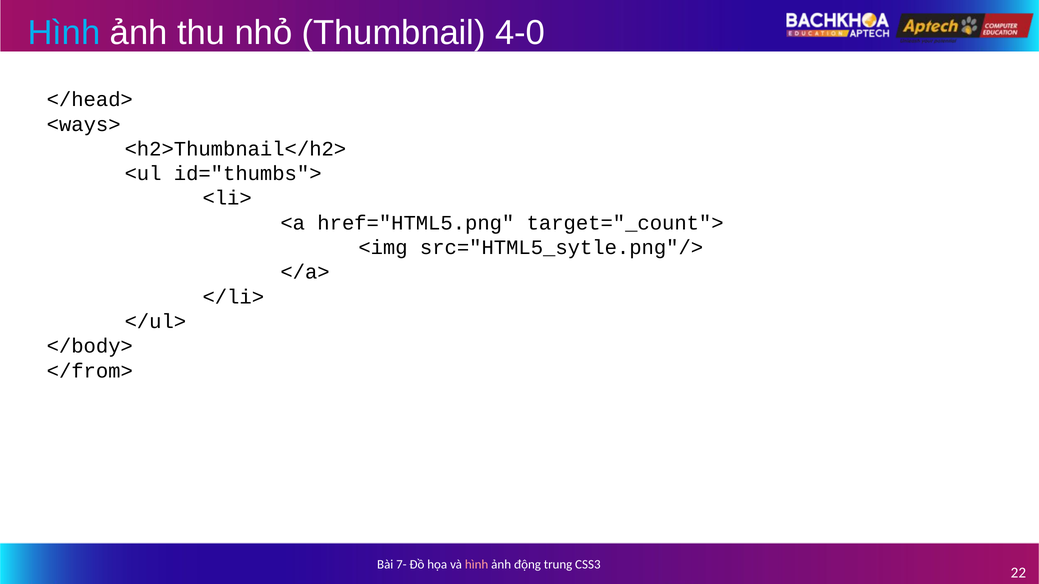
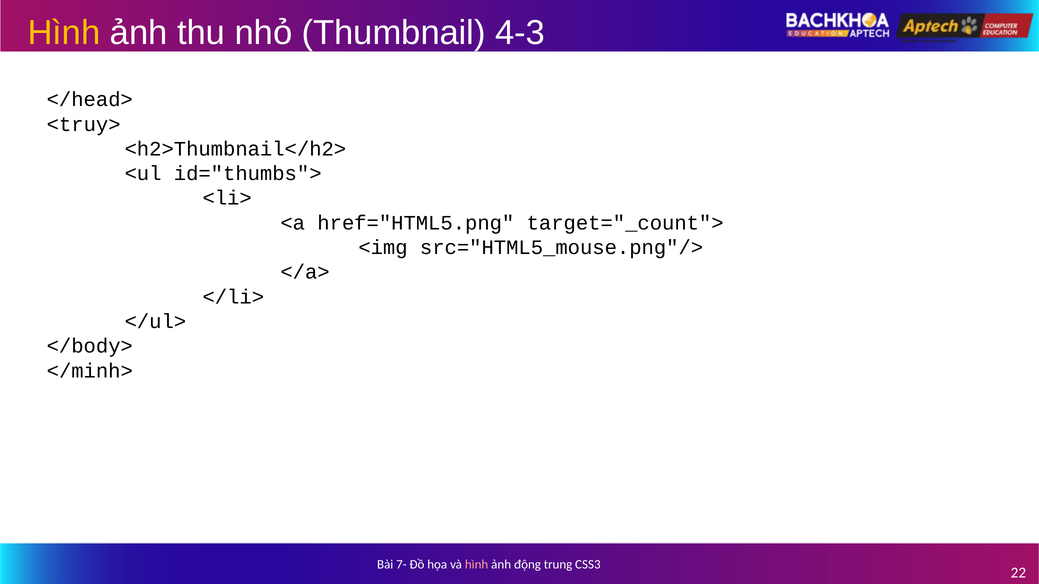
Hình colour: light blue -> yellow (64, 33)
4-0: 4-0 -> 4-3 (520, 33)
<ways>: <ways> -> <truy> (84, 124)
src="HTML5_sytle.png"/>: src="HTML5_sytle.png"/> -> src="HTML5_mouse.png"/> (562, 248)
</from>: </from> -> </minh> (90, 371)
